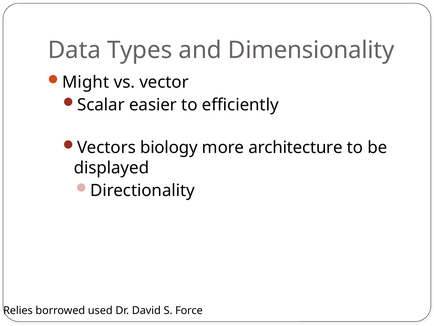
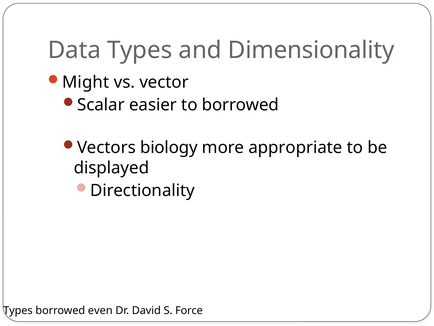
to efficiently: efficiently -> borrowed (240, 105)
architecture: architecture -> appropriate (295, 147)
Relies: Relies -> Types (18, 310)
used: used -> even (100, 310)
